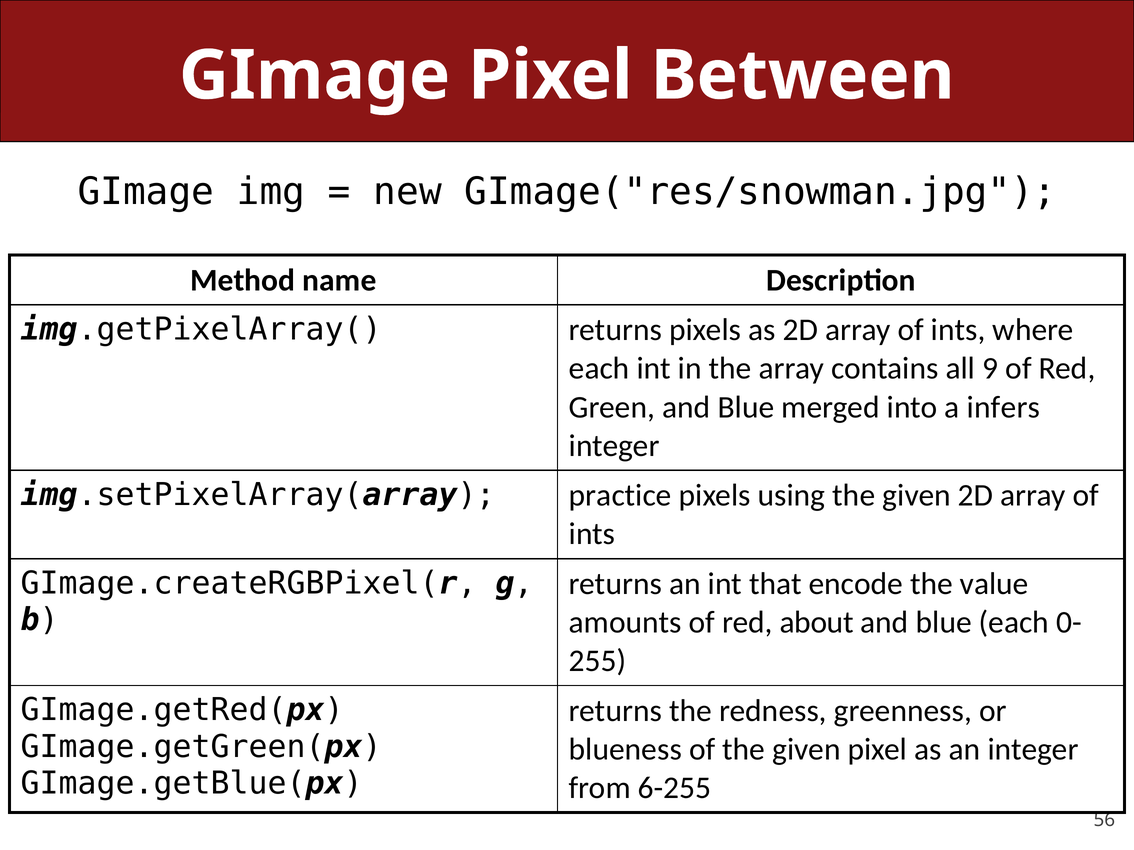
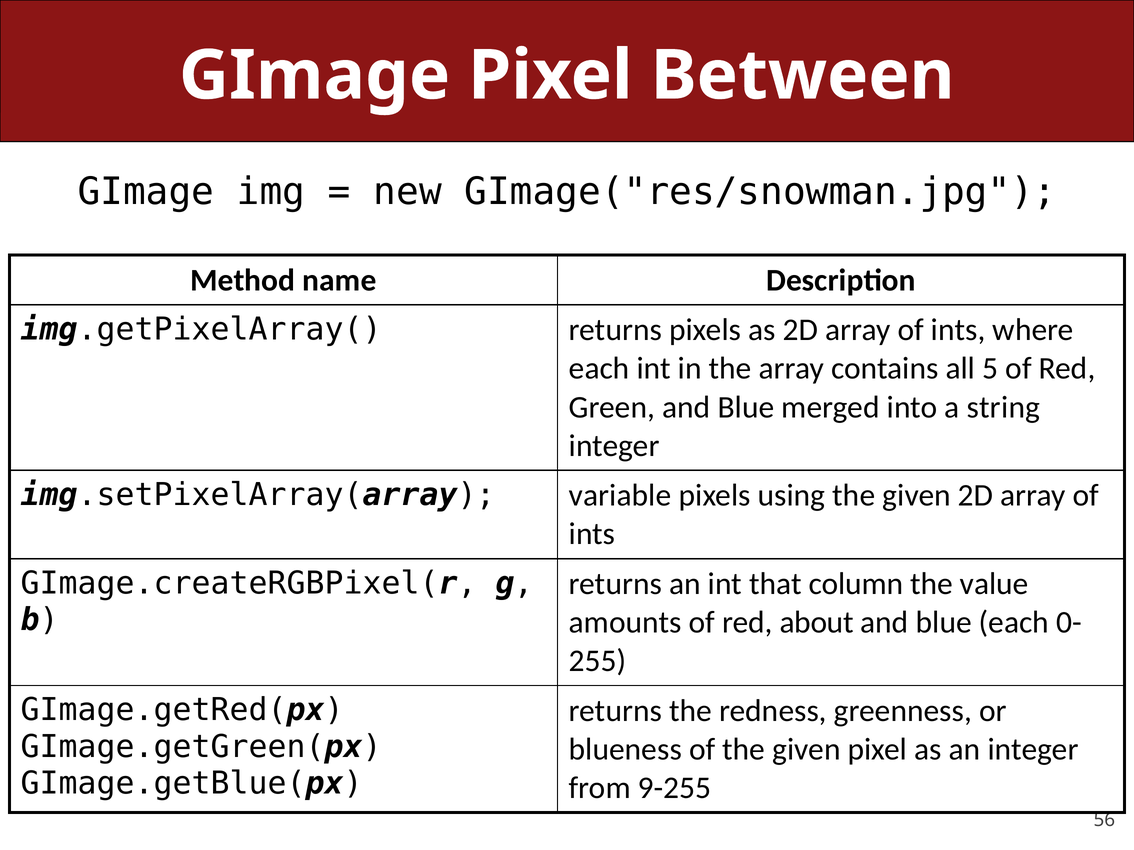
9: 9 -> 5 (990, 369)
infers: infers -> string (1003, 407)
practice: practice -> variable (620, 496)
encode: encode -> column (856, 584)
6-255: 6-255 -> 9-255 (675, 788)
